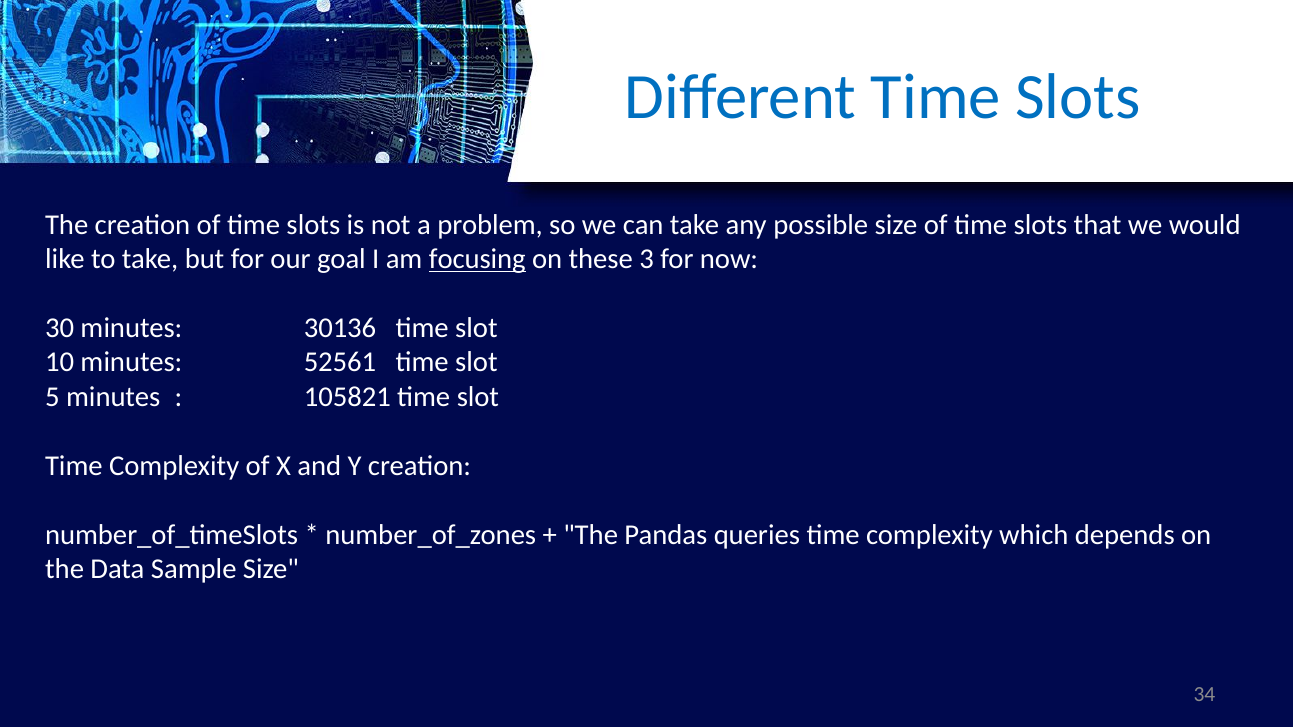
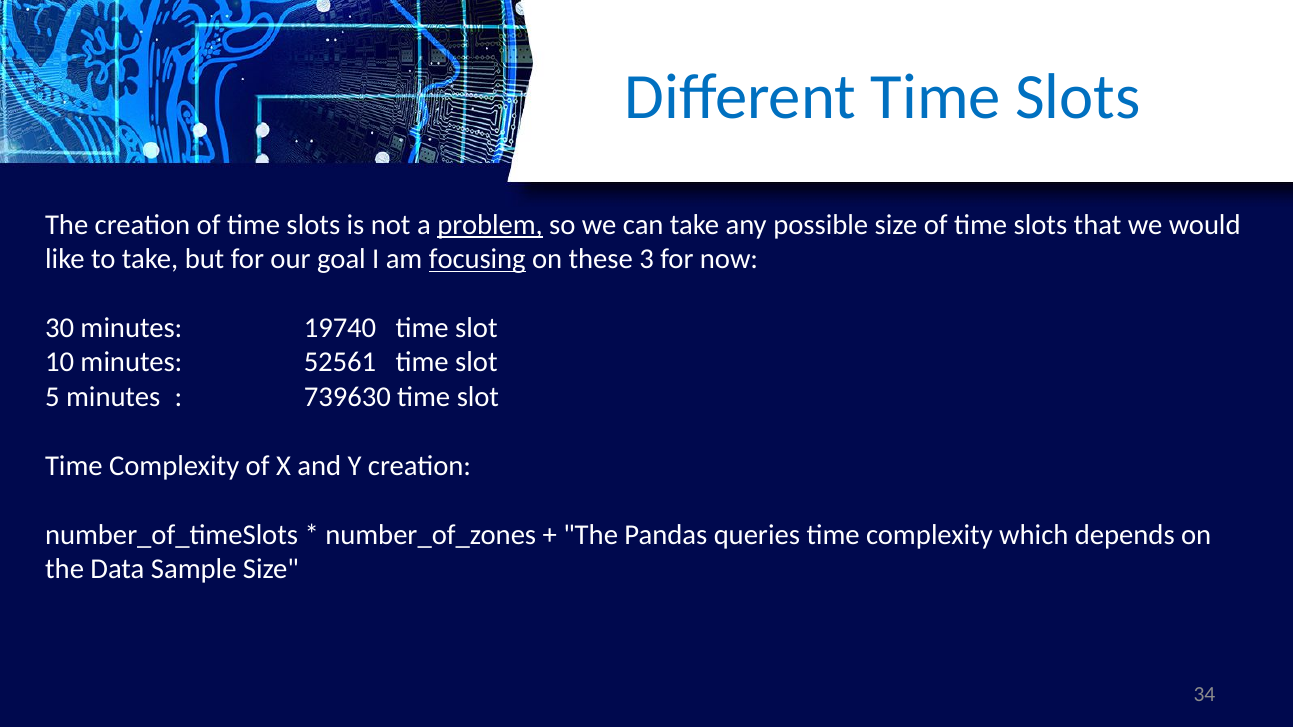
problem underline: none -> present (490, 225)
30136: 30136 -> 19740 (340, 328)
105821: 105821 -> 739630 (347, 397)
